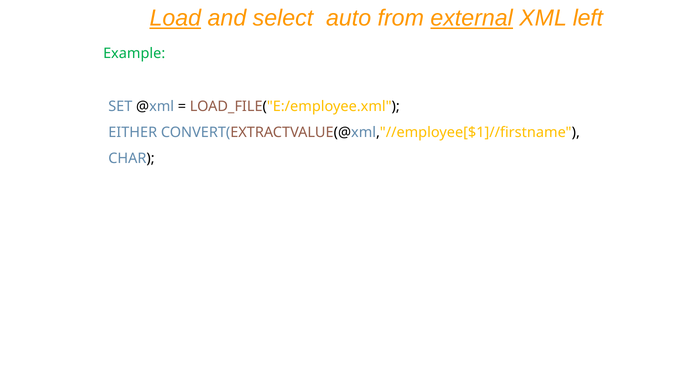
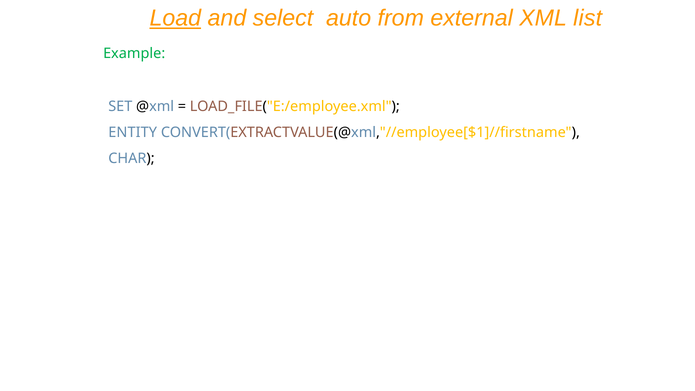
external underline: present -> none (472, 18)
left: left -> list (588, 18)
EITHER: EITHER -> ENTITY (133, 133)
